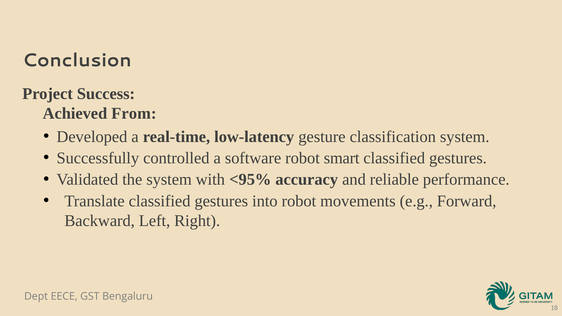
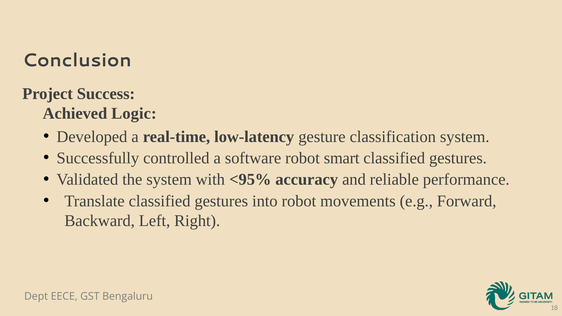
From: From -> Logic (134, 114)
